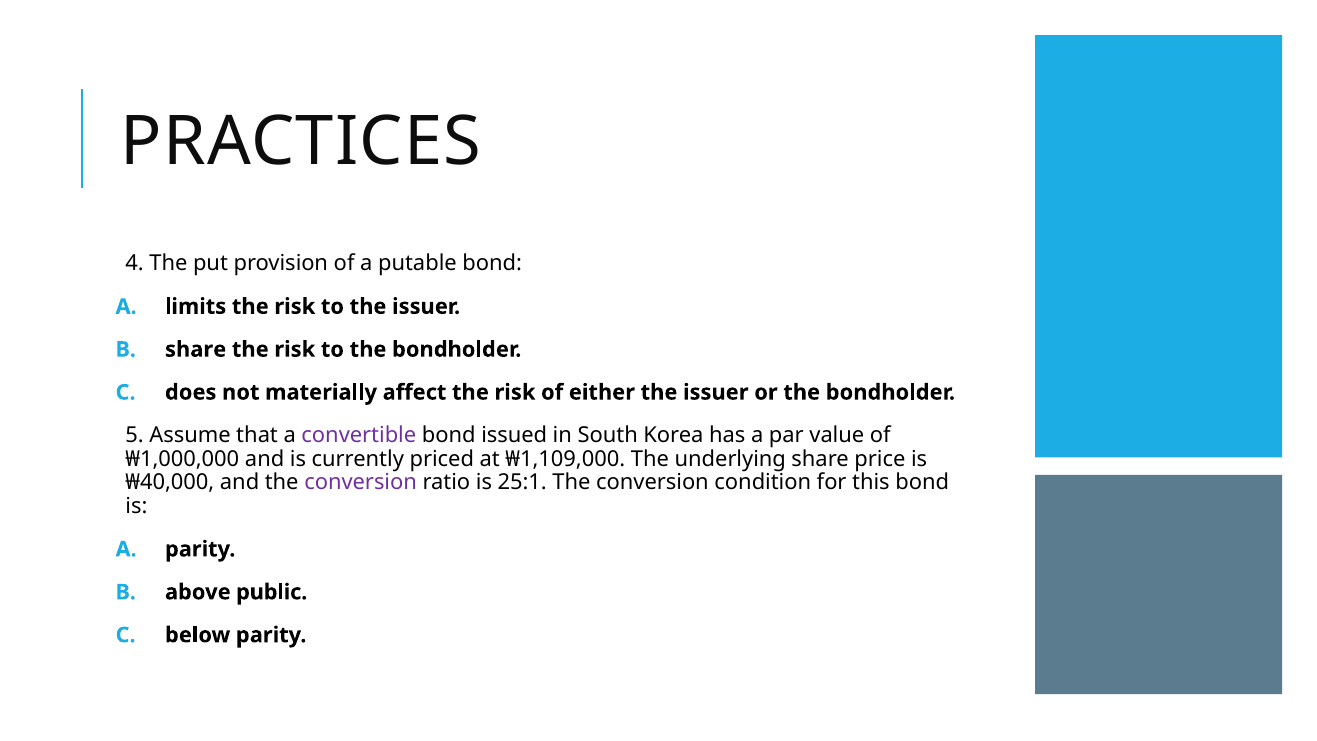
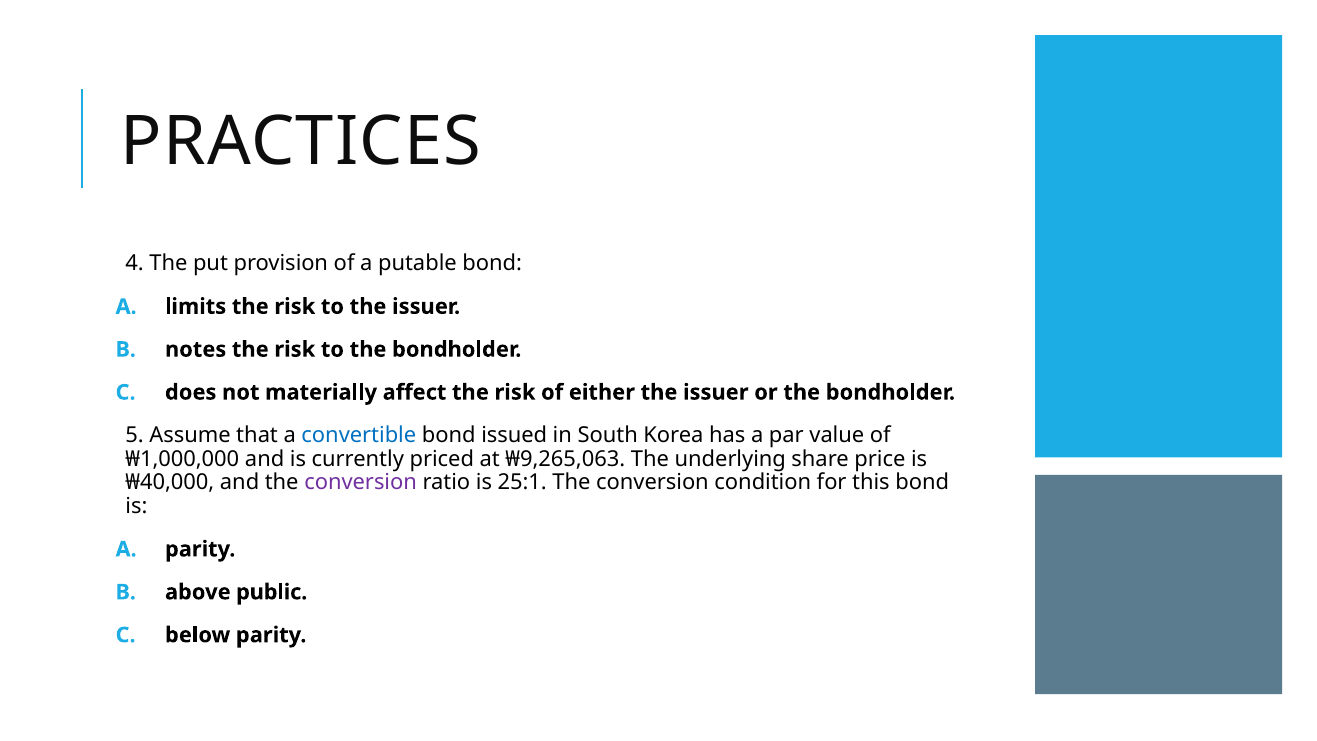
share: share -> notes (196, 349)
convertible colour: purple -> blue (359, 435)
₩1,109,000: ₩1,109,000 -> ₩9,265,063 (565, 459)
